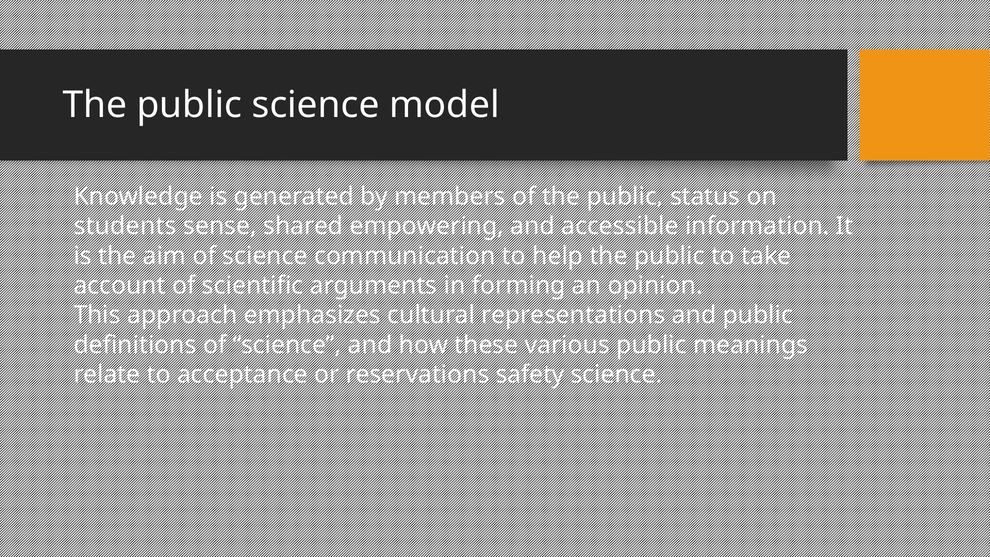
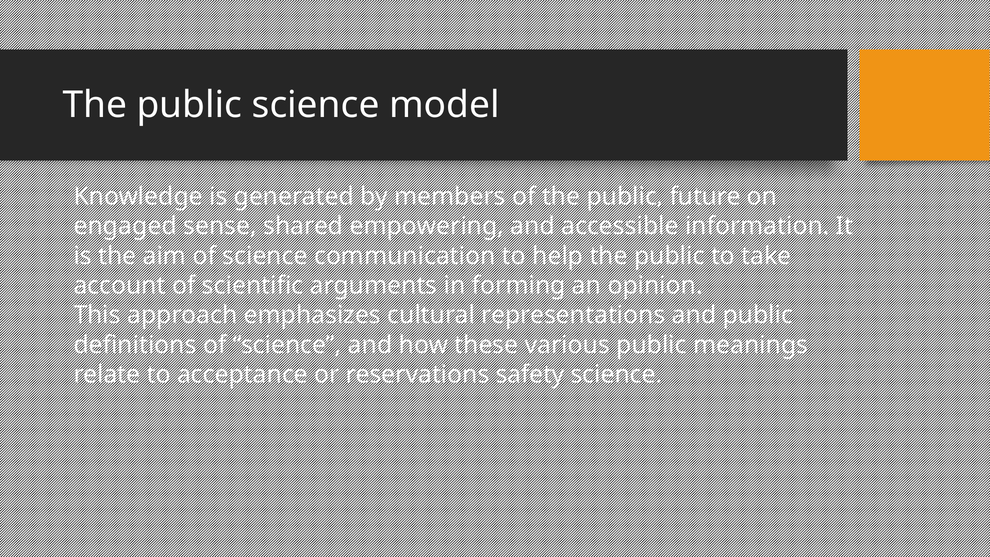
status: status -> future (705, 196)
students: students -> engaged (125, 226)
